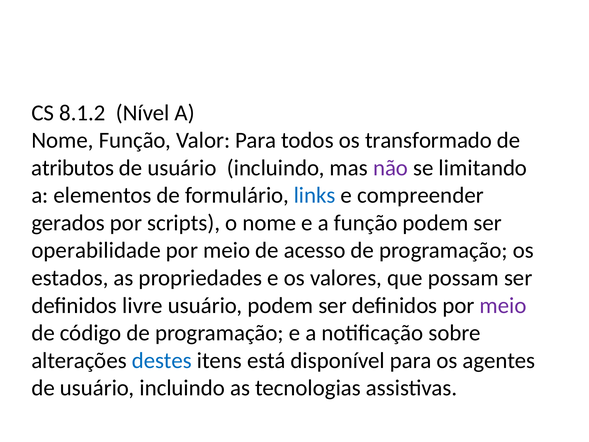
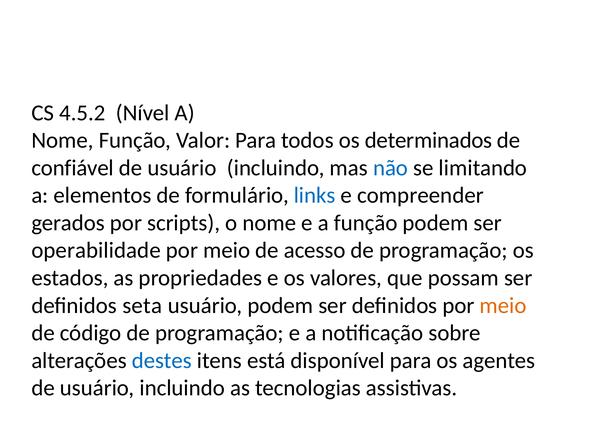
8.1.2: 8.1.2 -> 4.5.2 (82, 113)
transformado: transformado -> determinados (429, 140)
atributos: atributos -> confiável (73, 168)
não colour: purple -> blue (391, 168)
livre: livre -> seta (142, 305)
meio colour: purple -> orange (503, 305)
